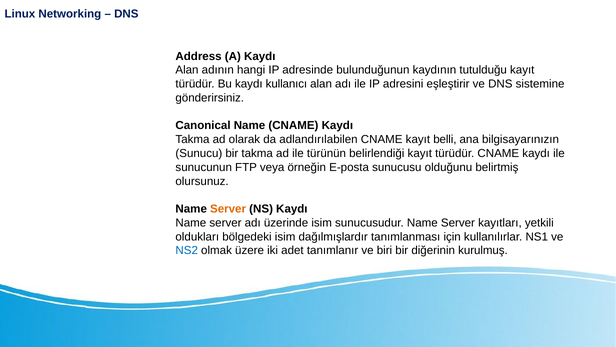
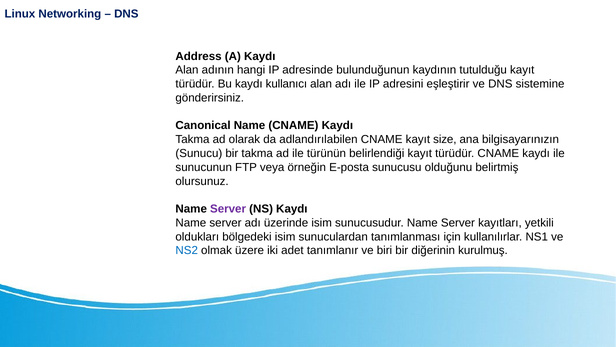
belli: belli -> size (445, 139)
Server colour: orange -> purple (228, 209)
dağılmışlardır: dağılmışlardır -> sunuculardan (333, 236)
